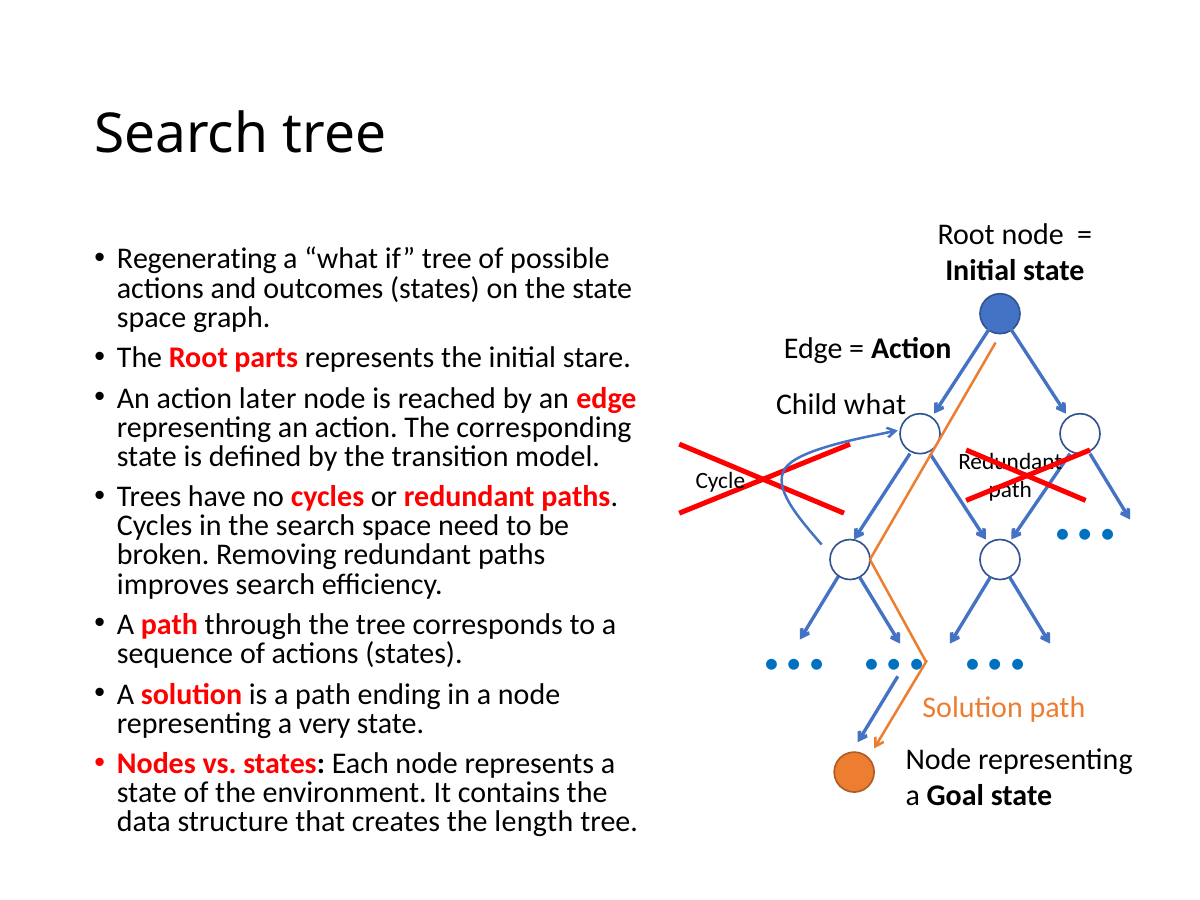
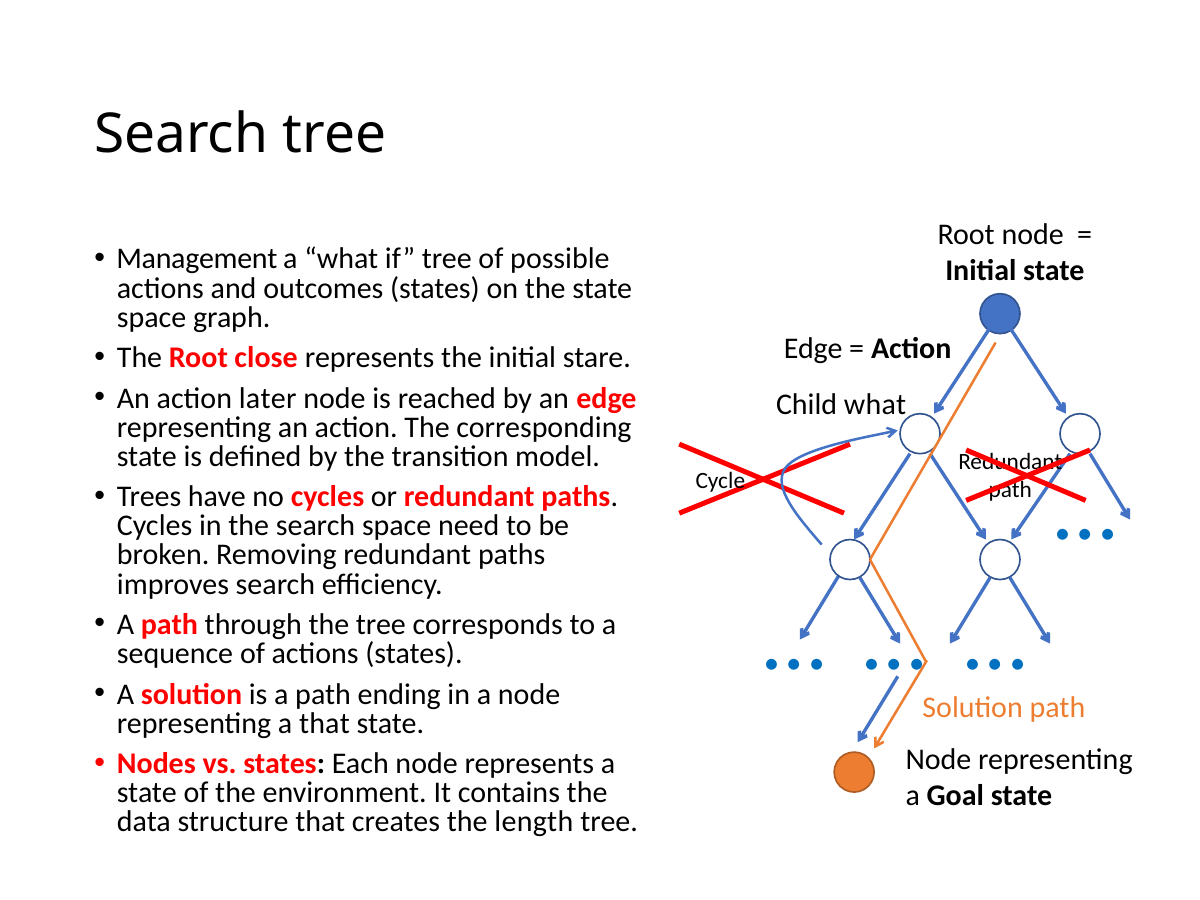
Regenerating: Regenerating -> Management (197, 259)
parts: parts -> close (266, 358)
a very: very -> that (324, 723)
